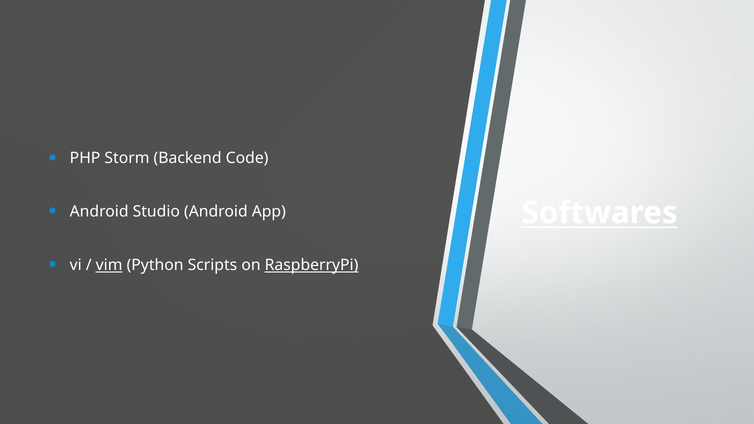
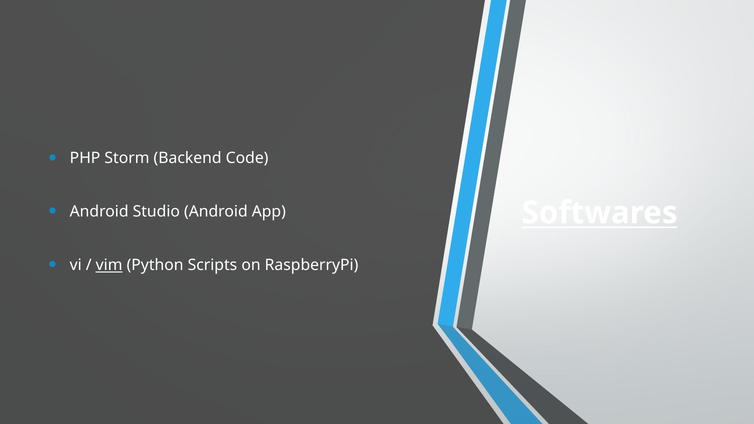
RaspberryPi underline: present -> none (312, 265)
